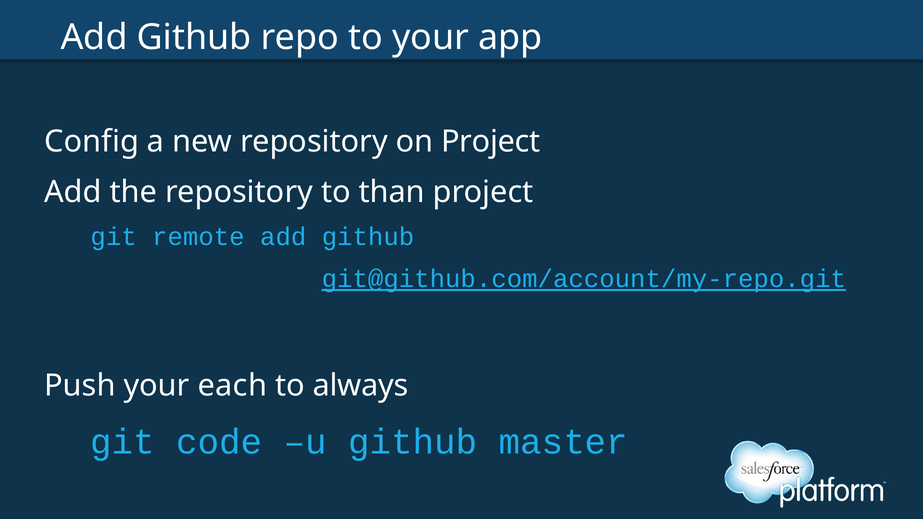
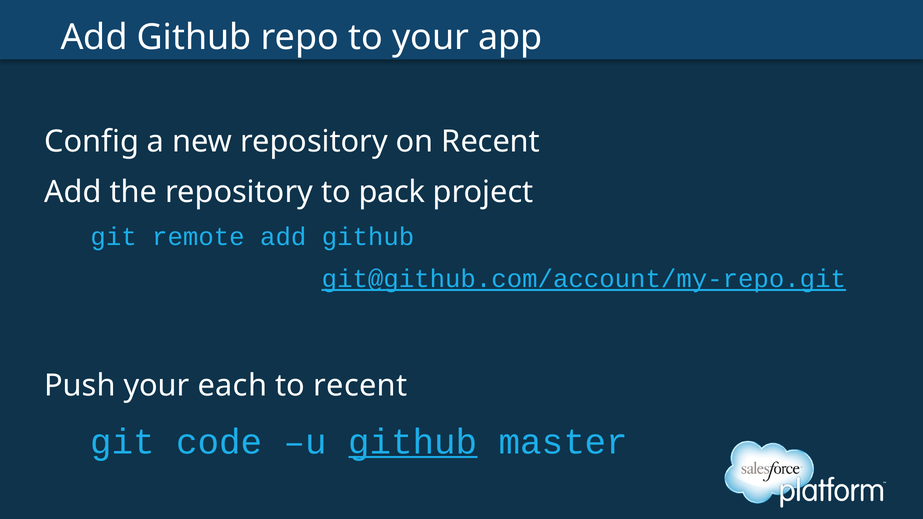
on Project: Project -> Recent (491, 142)
than: than -> pack (392, 192)
to always: always -> recent (360, 386)
github underline: none -> present (413, 442)
